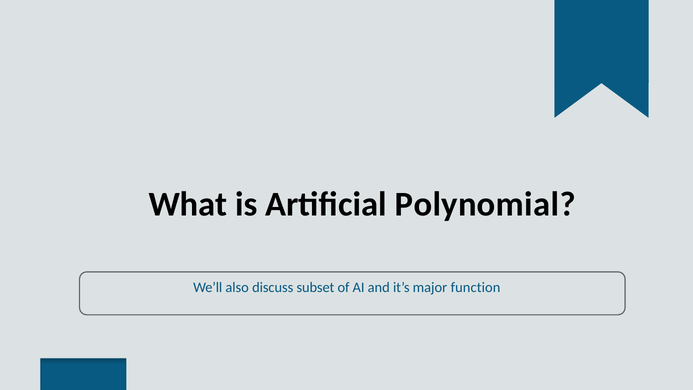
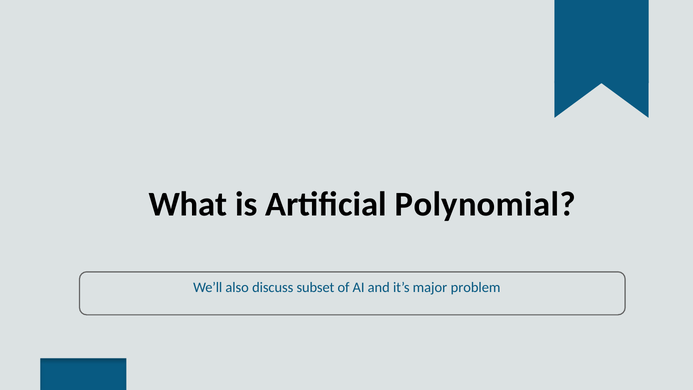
function: function -> problem (476, 288)
